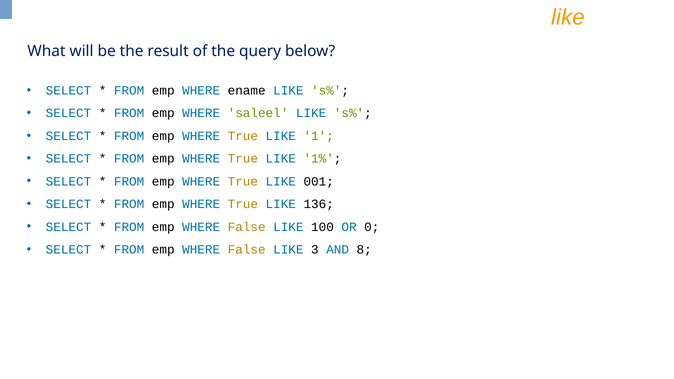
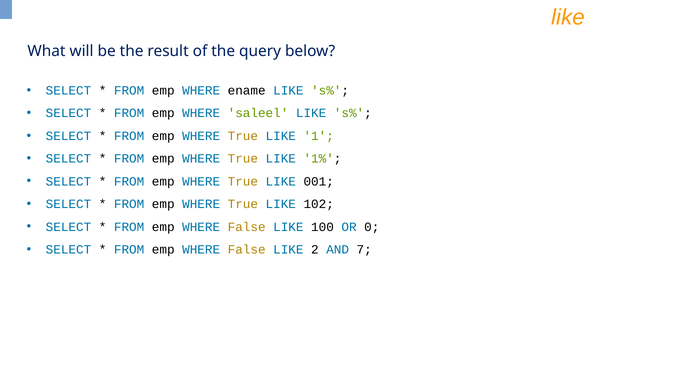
136: 136 -> 102 (319, 204)
3: 3 -> 2 (315, 250)
8: 8 -> 7 (364, 250)
